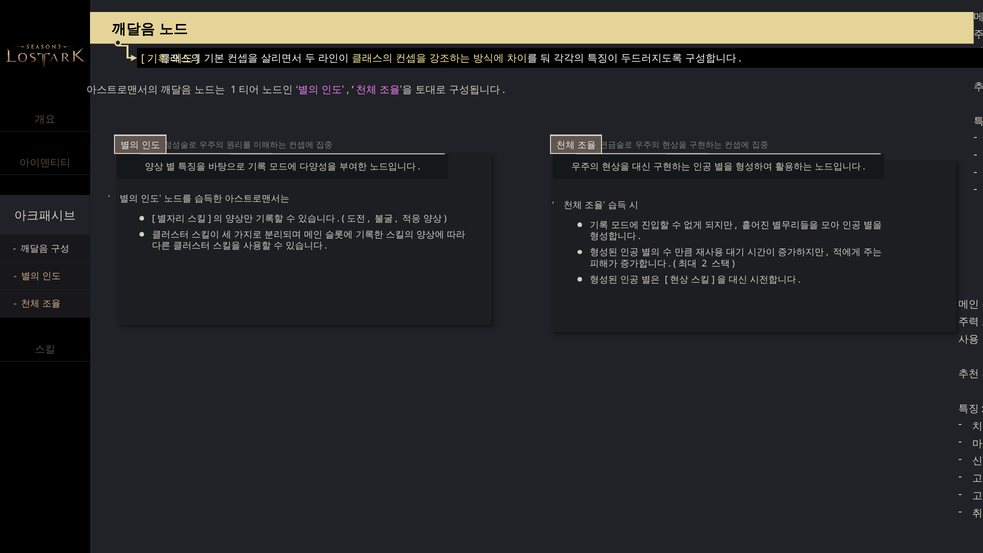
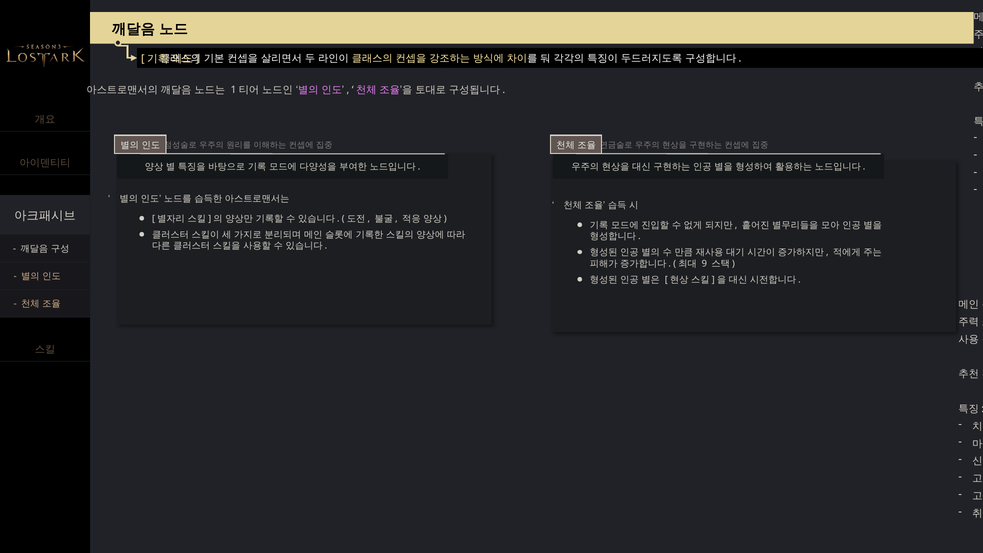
2: 2 -> 9 (704, 263)
